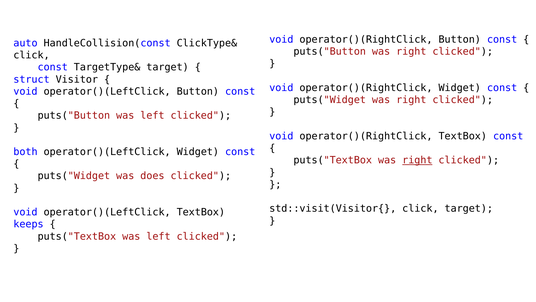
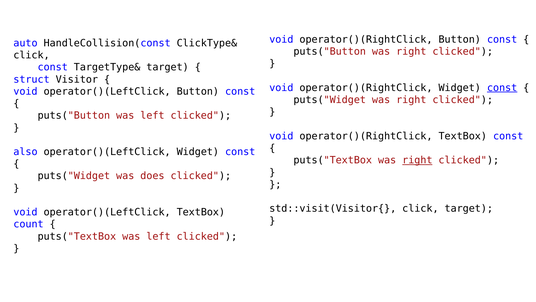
const underline: none -> present (502, 88)
both: both -> also (25, 152)
keeps: keeps -> count (29, 224)
